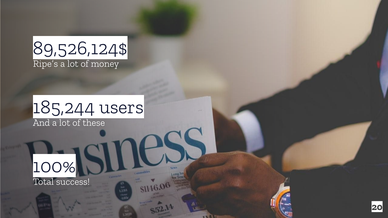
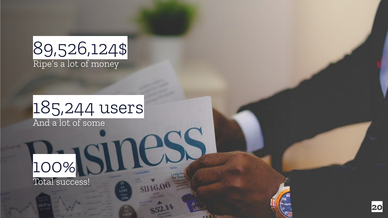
these: these -> some (94, 123)
